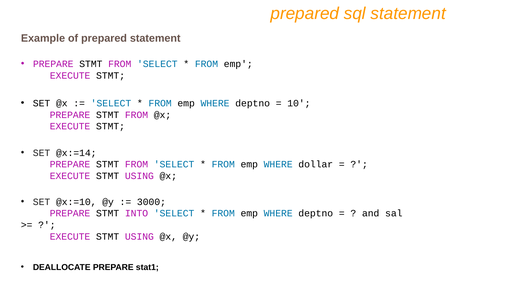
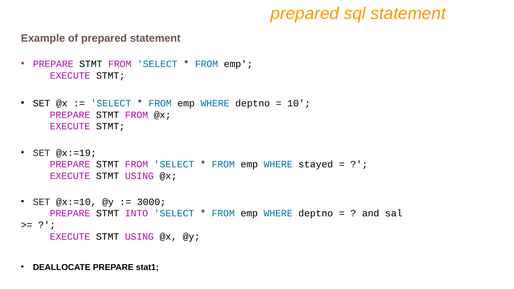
@x:=14: @x:=14 -> @x:=19 (76, 153)
dollar: dollar -> stayed (316, 164)
